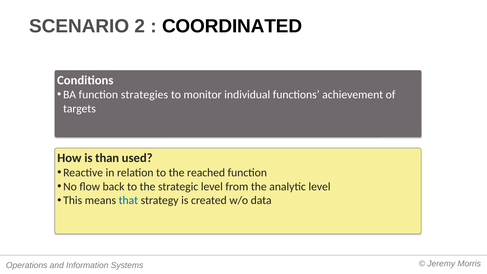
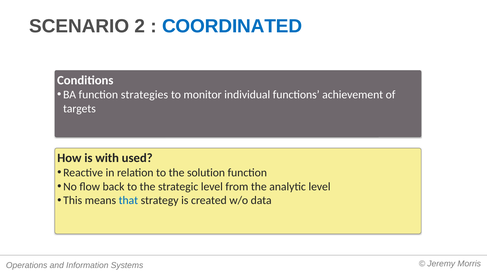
COORDINATED colour: black -> blue (232, 26)
than: than -> with (107, 158)
reached: reached -> solution (206, 173)
